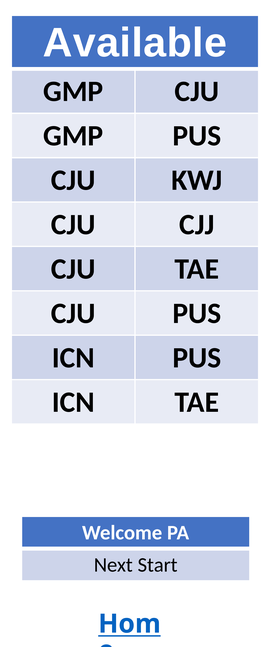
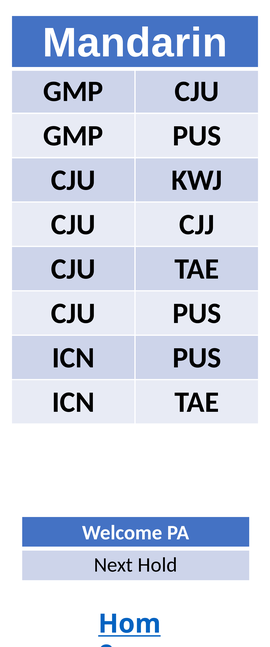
Available: Available -> Mandarin (135, 43)
Start: Start -> Hold (157, 564)
